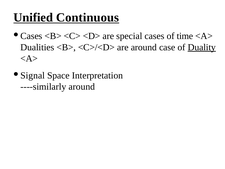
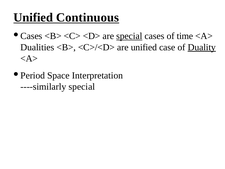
special underline: none -> present (129, 36)
are around: around -> unified (144, 47)
Signal: Signal -> Period (33, 75)
----similarly around: around -> special (82, 87)
